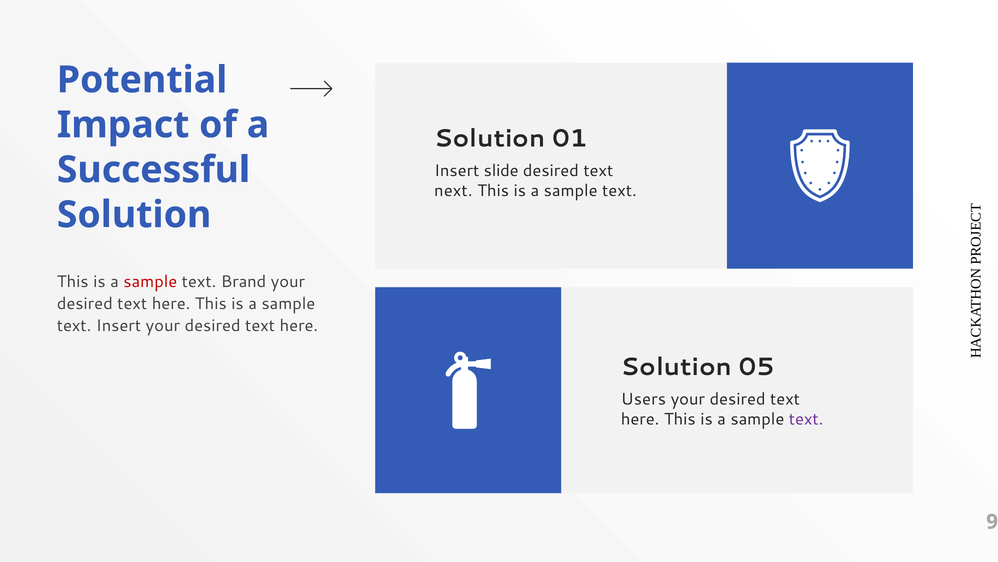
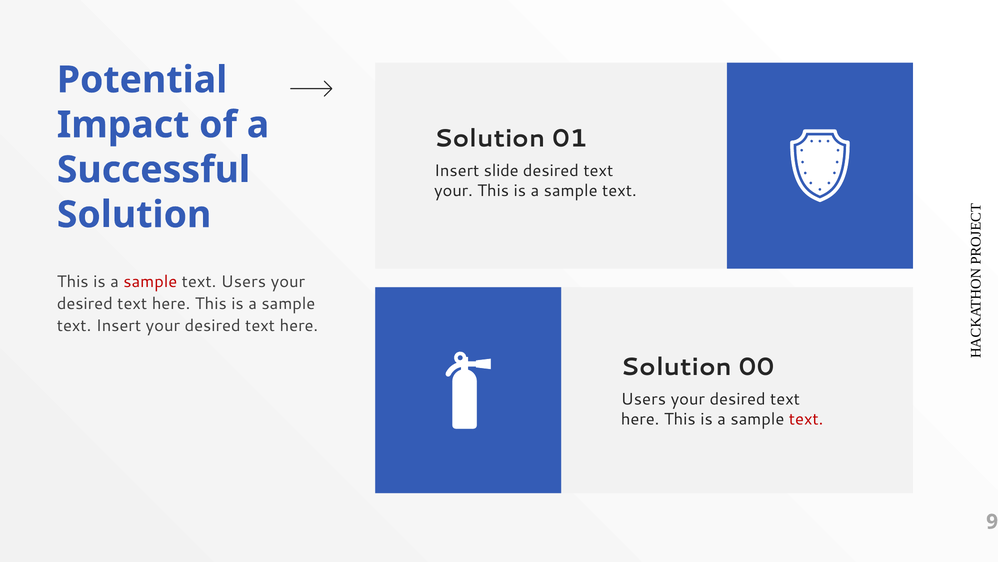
next: next -> your (453, 191)
text Brand: Brand -> Users (243, 282)
05: 05 -> 00 (757, 367)
text colour: purple -> red (806, 419)
